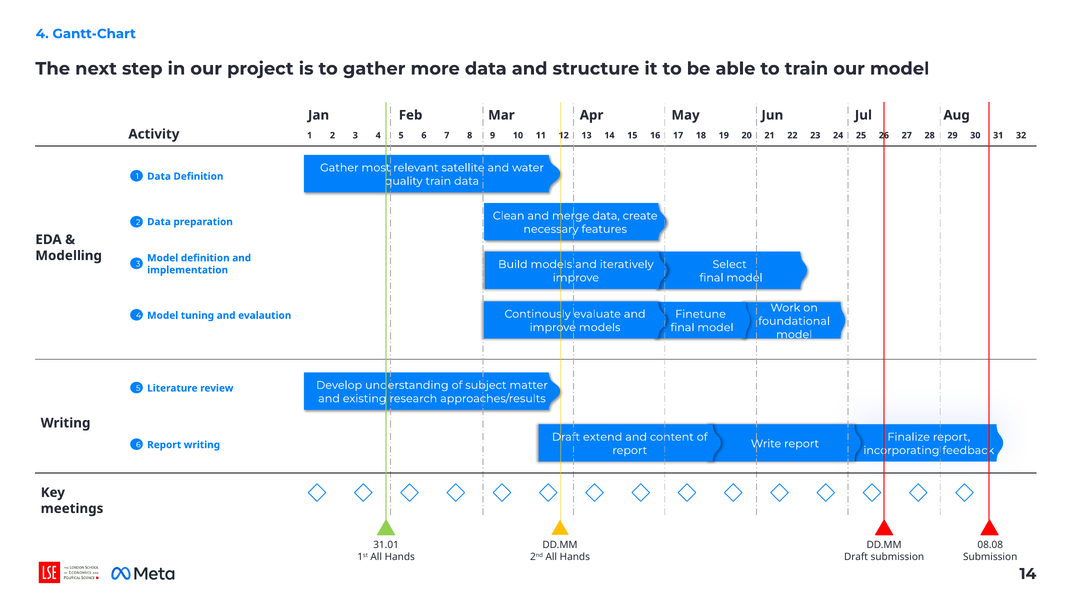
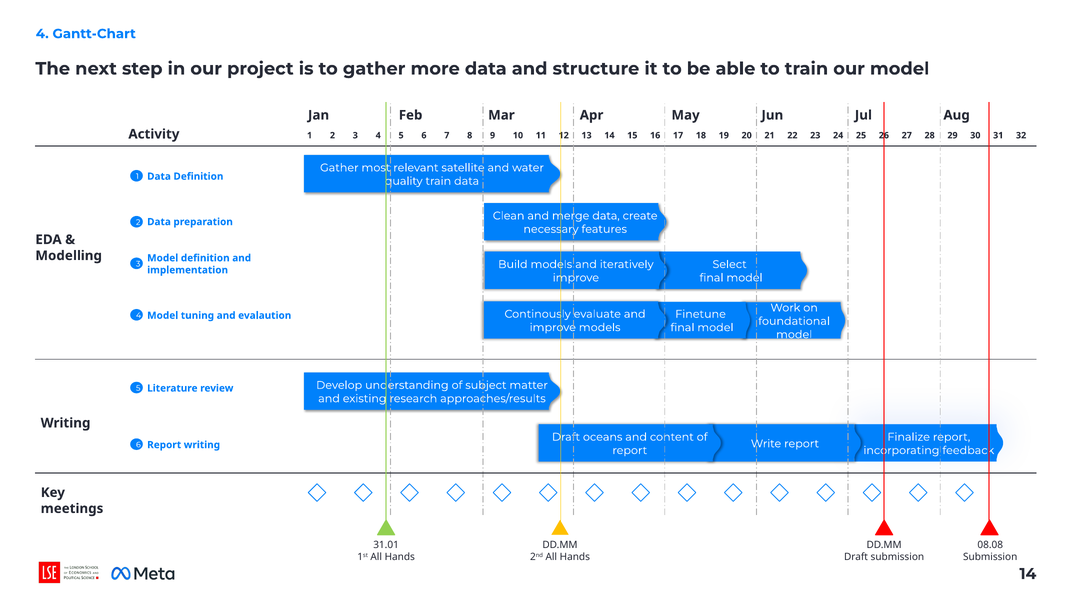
extend: extend -> oceans (603, 437)
